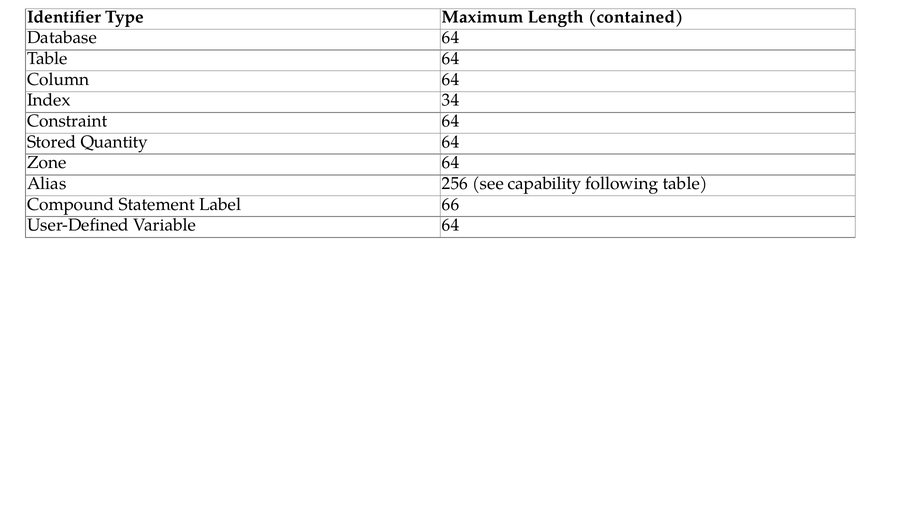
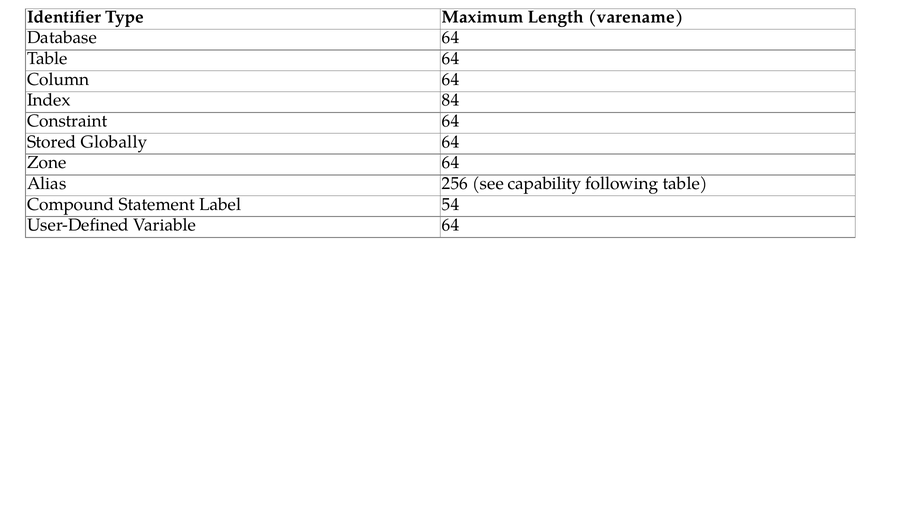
contained: contained -> varename (636, 17)
34: 34 -> 84 (451, 100)
Quantity: Quantity -> Globally (114, 142)
66: 66 -> 54 (451, 205)
